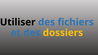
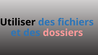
dossiers colour: yellow -> pink (63, 33)
